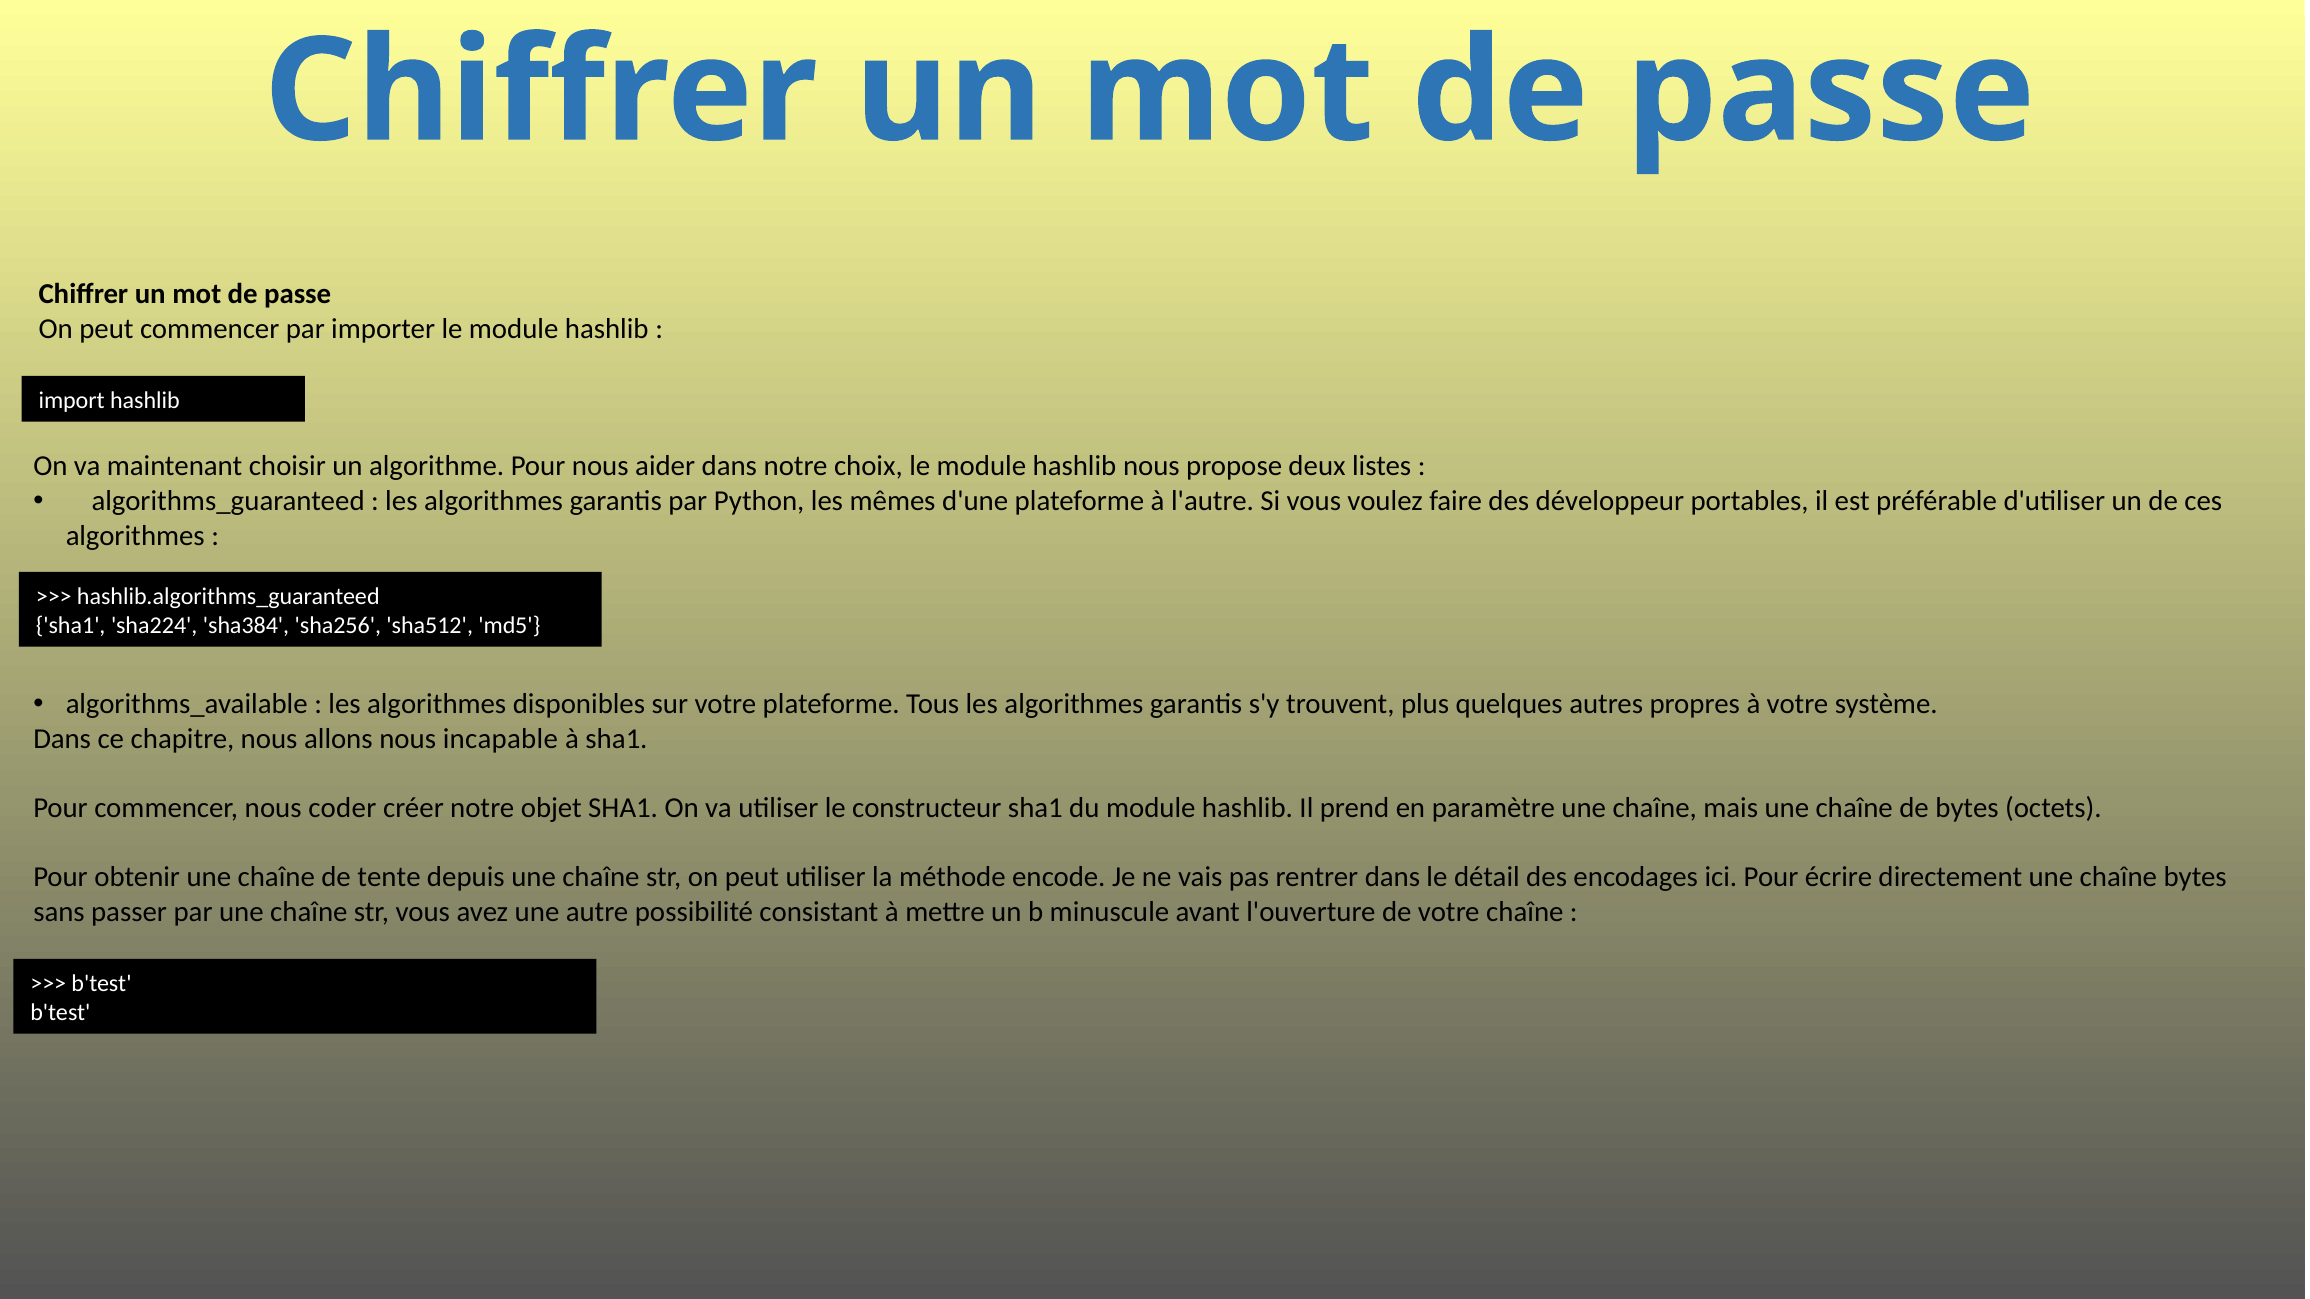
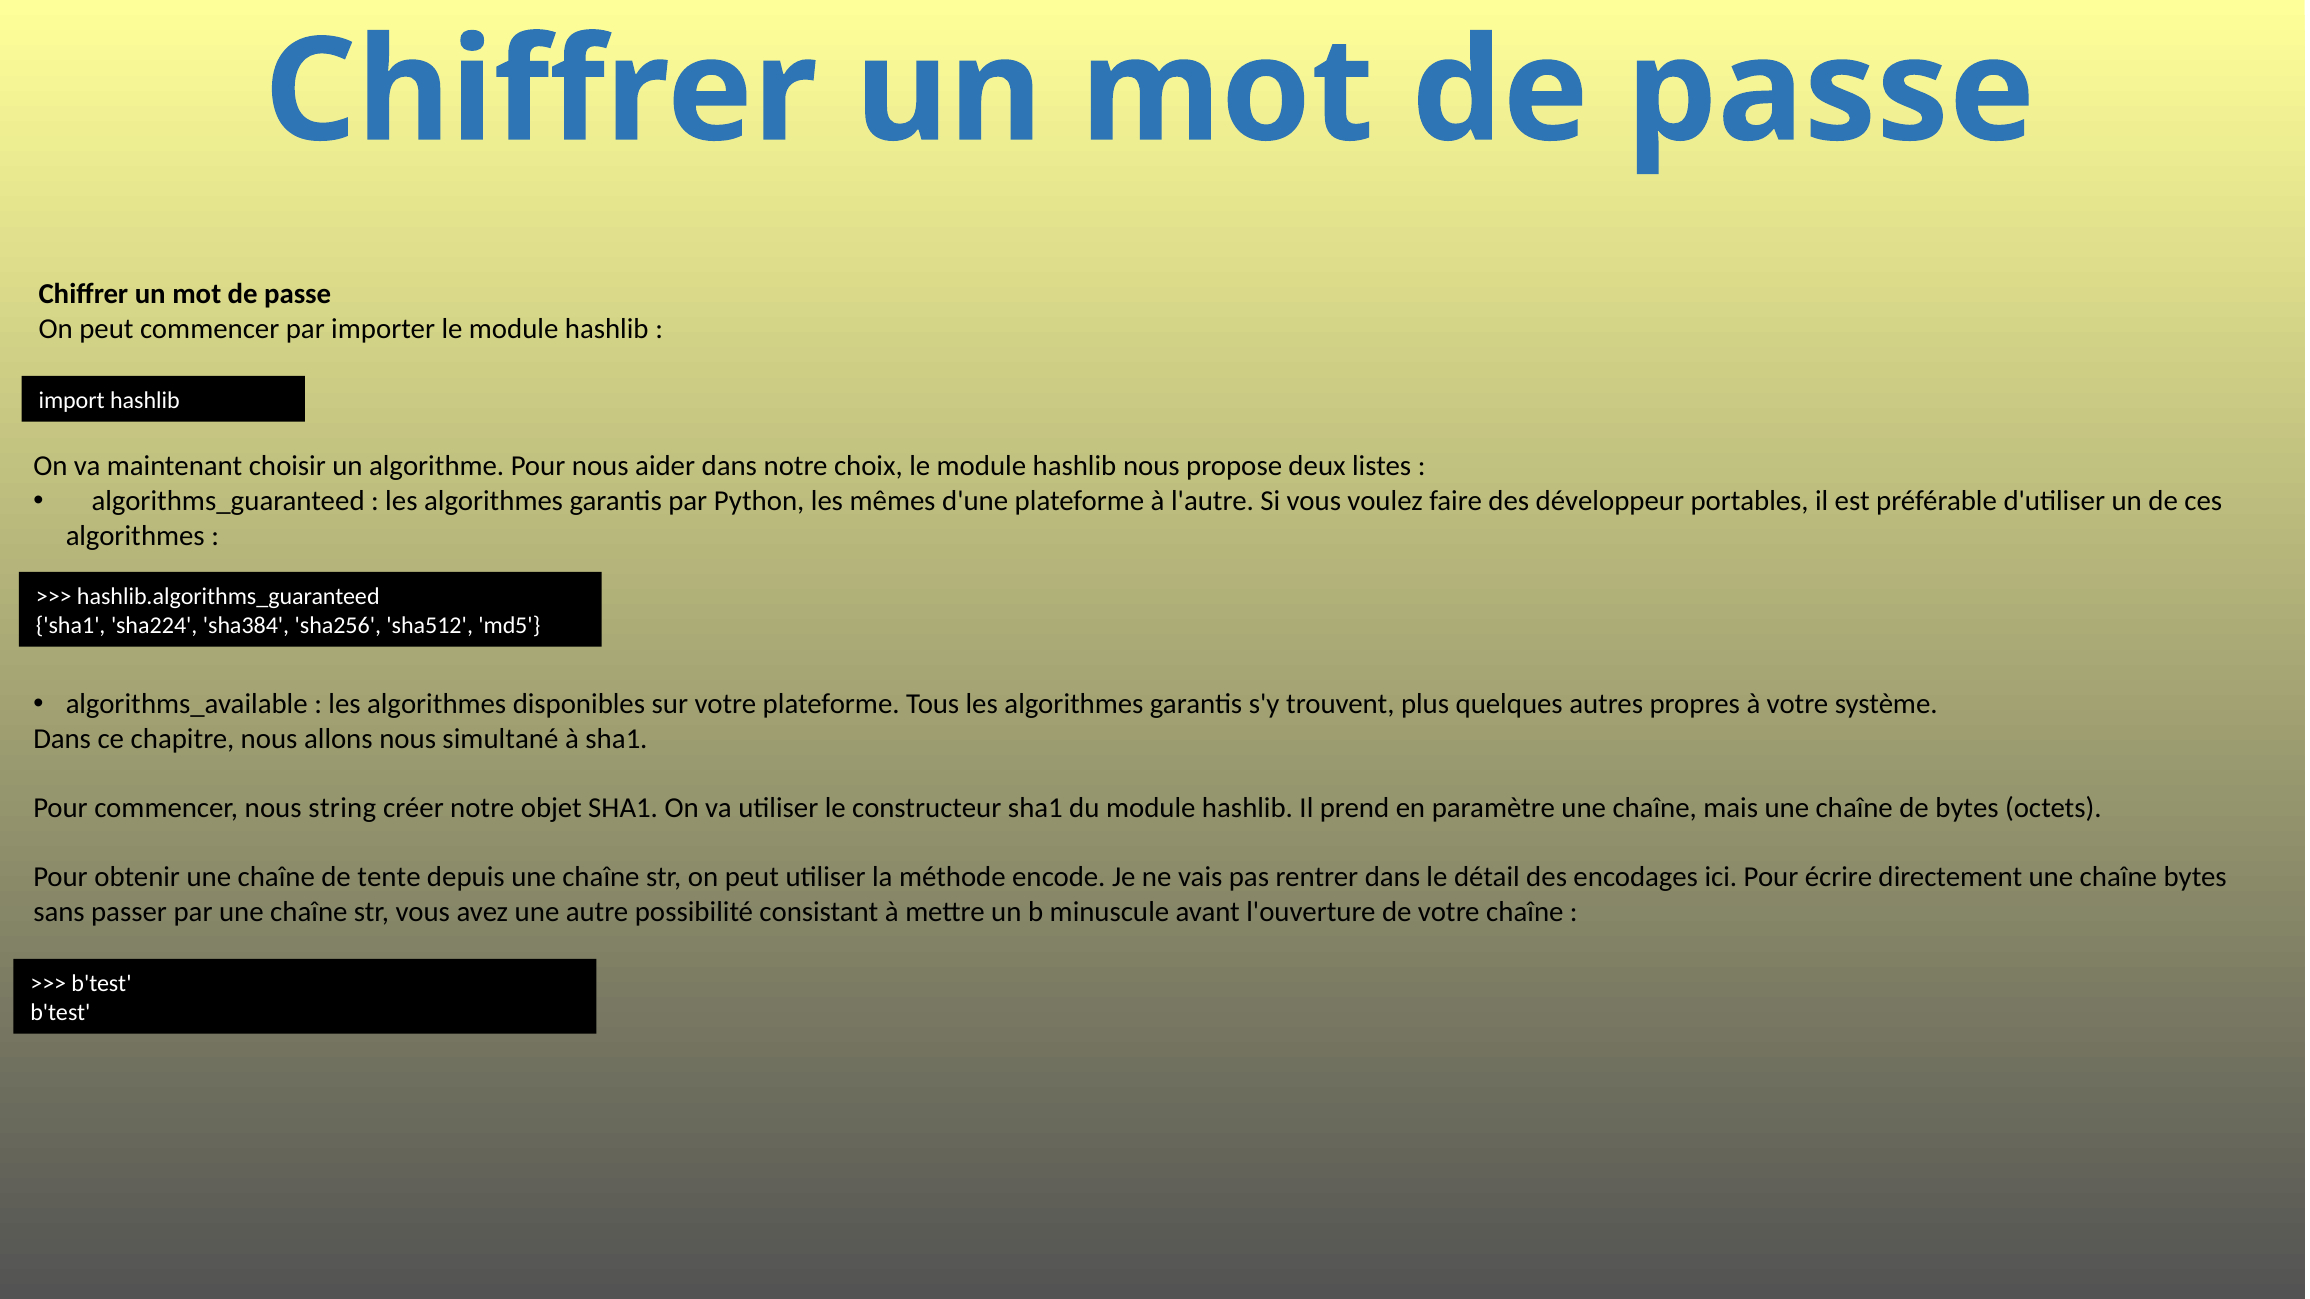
incapable: incapable -> simultané (500, 739)
coder: coder -> string (342, 808)
